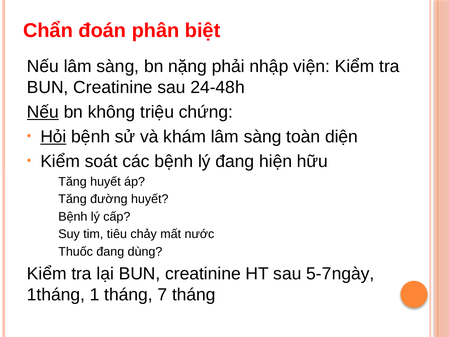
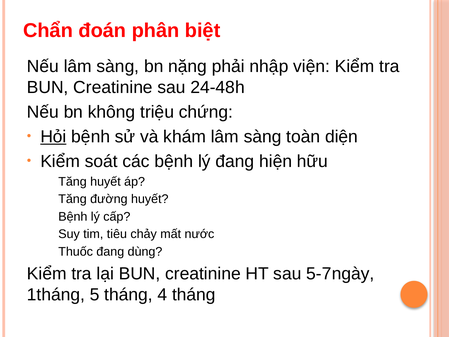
Nếu underline: present -> none (43, 112)
1: 1 -> 5 (95, 294)
7: 7 -> 4 (162, 294)
